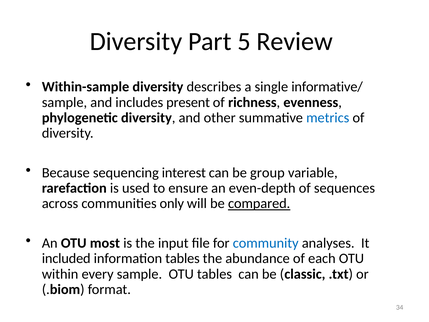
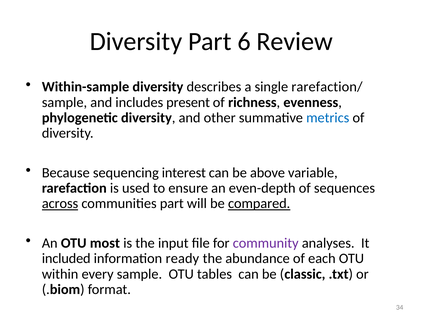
5: 5 -> 6 (244, 42)
informative/: informative/ -> rarefaction/ (327, 87)
group: group -> above (268, 173)
across underline: none -> present (60, 203)
communities only: only -> part (172, 203)
community colour: blue -> purple (266, 243)
information tables: tables -> ready (182, 258)
